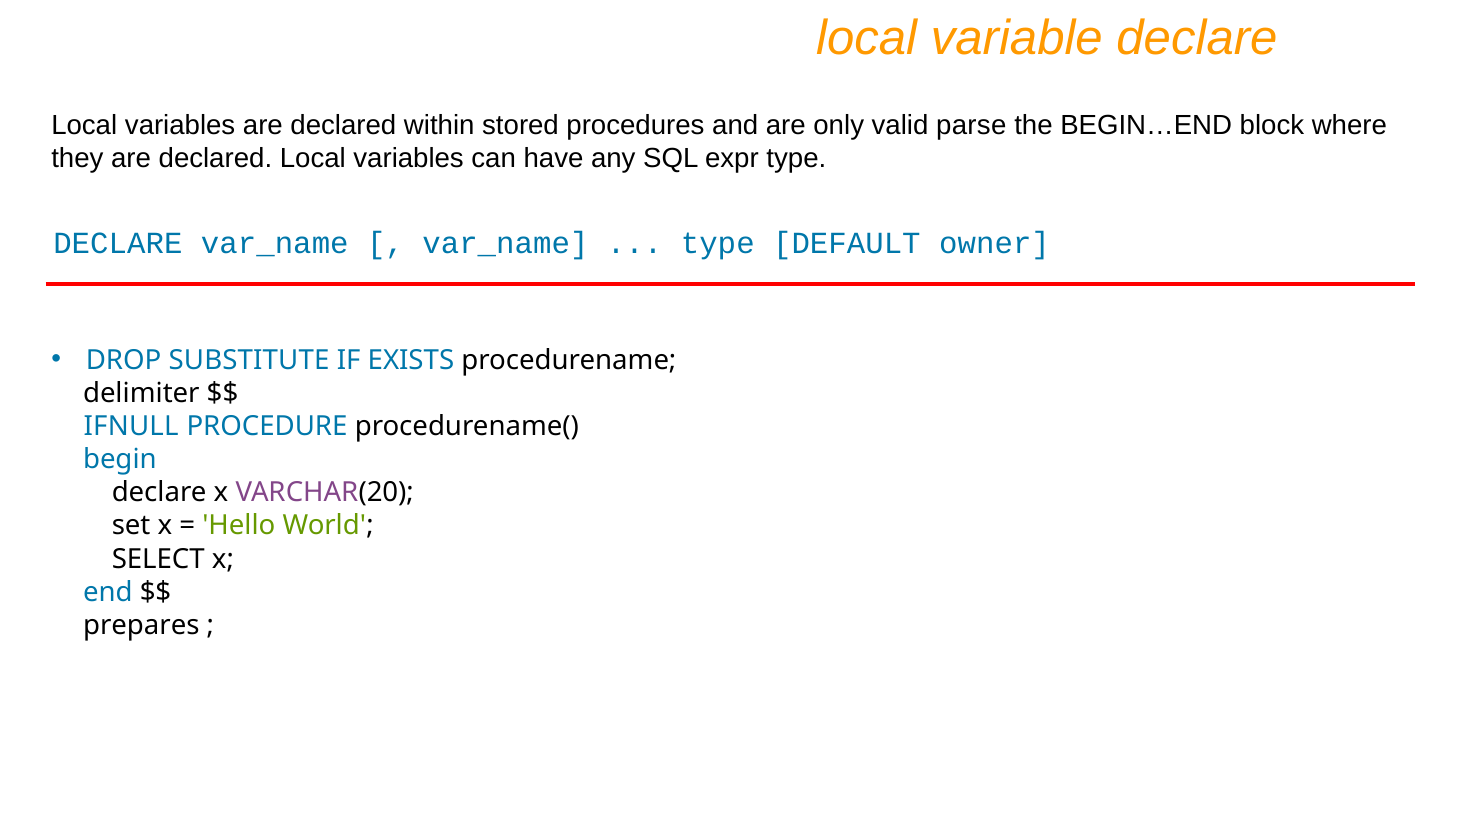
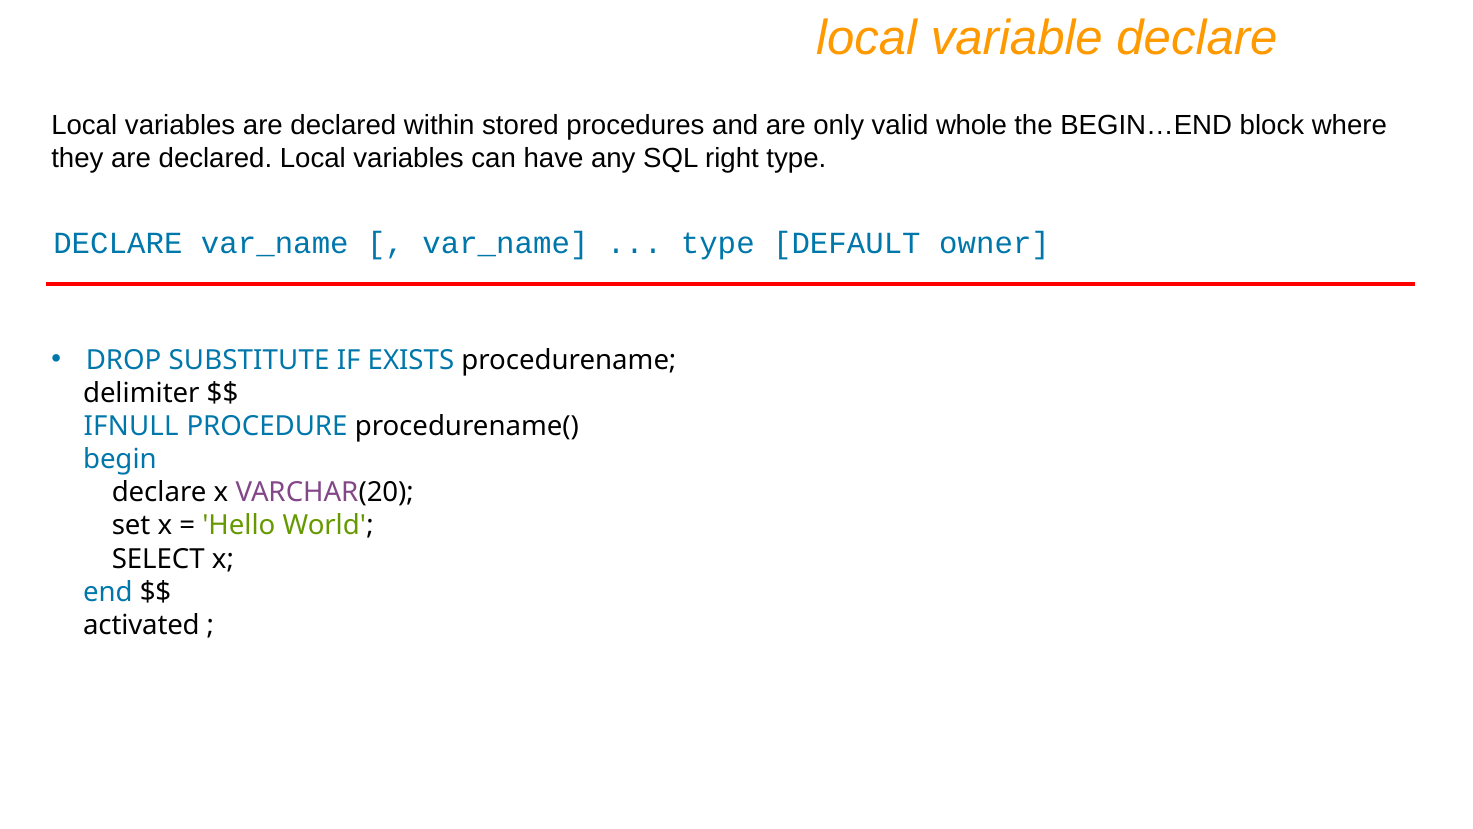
parse: parse -> whole (972, 125)
expr: expr -> right (732, 158)
prepares: prepares -> activated (141, 625)
